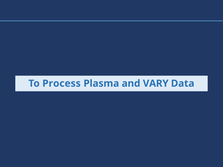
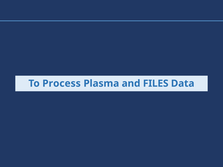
VARY: VARY -> FILES (156, 84)
